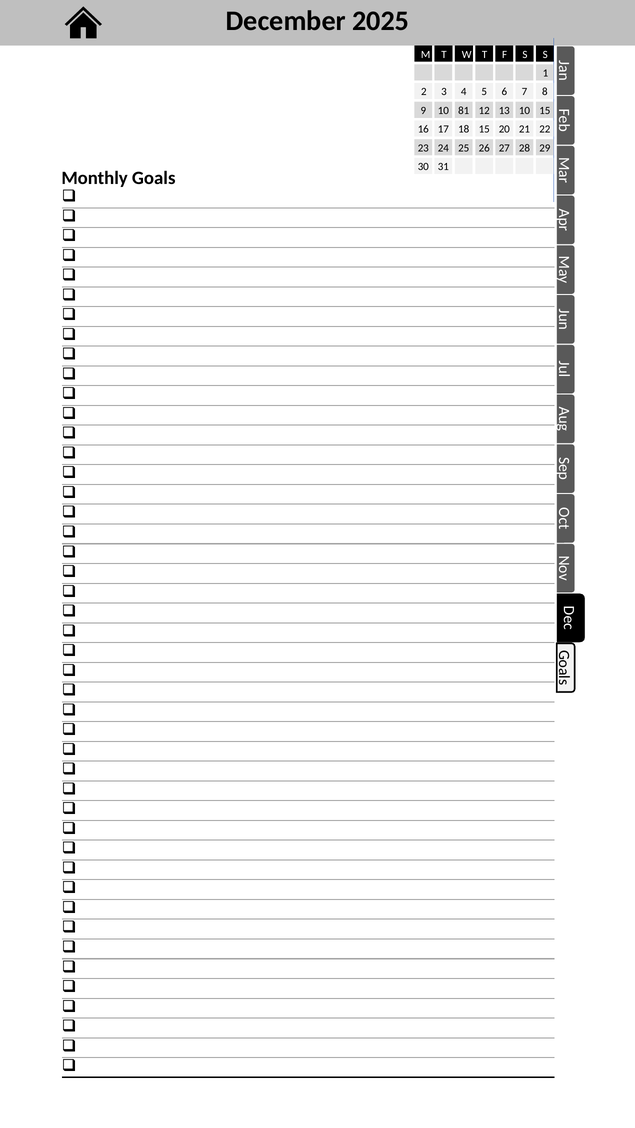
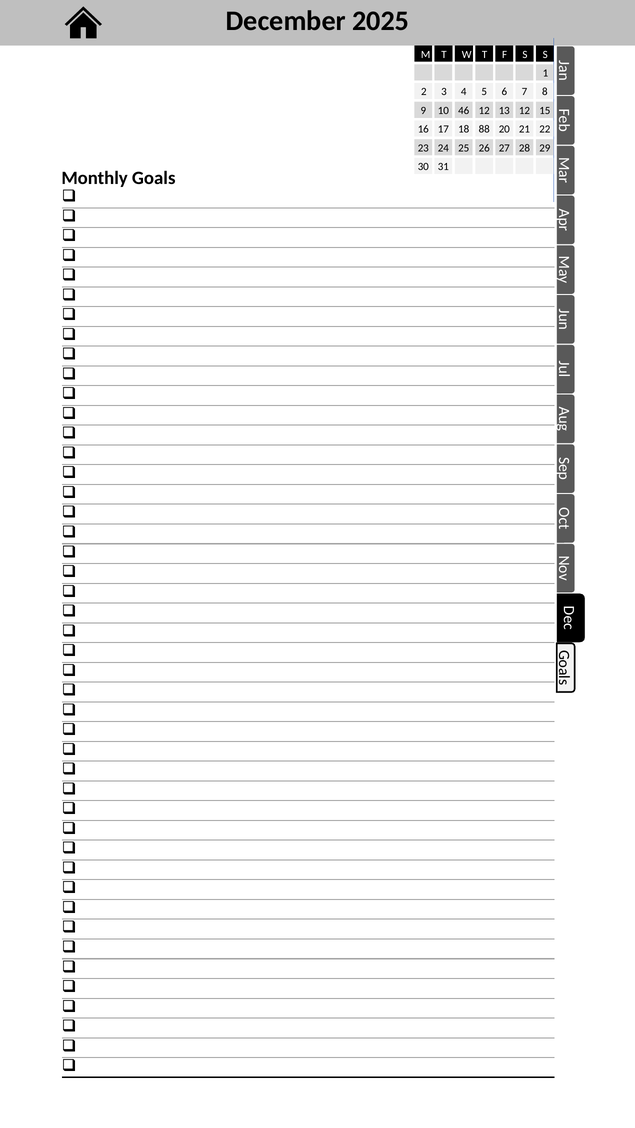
81: 81 -> 46 (464, 111)
13 10: 10 -> 12 (525, 111)
18 15: 15 -> 88 (484, 129)
